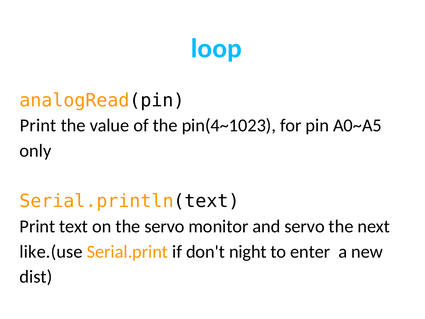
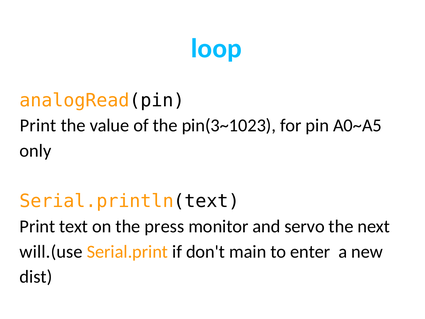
pin(4~1023: pin(4~1023 -> pin(3~1023 (229, 125)
the servo: servo -> press (164, 226)
like.(use: like.(use -> will.(use (51, 251)
night: night -> main (248, 251)
